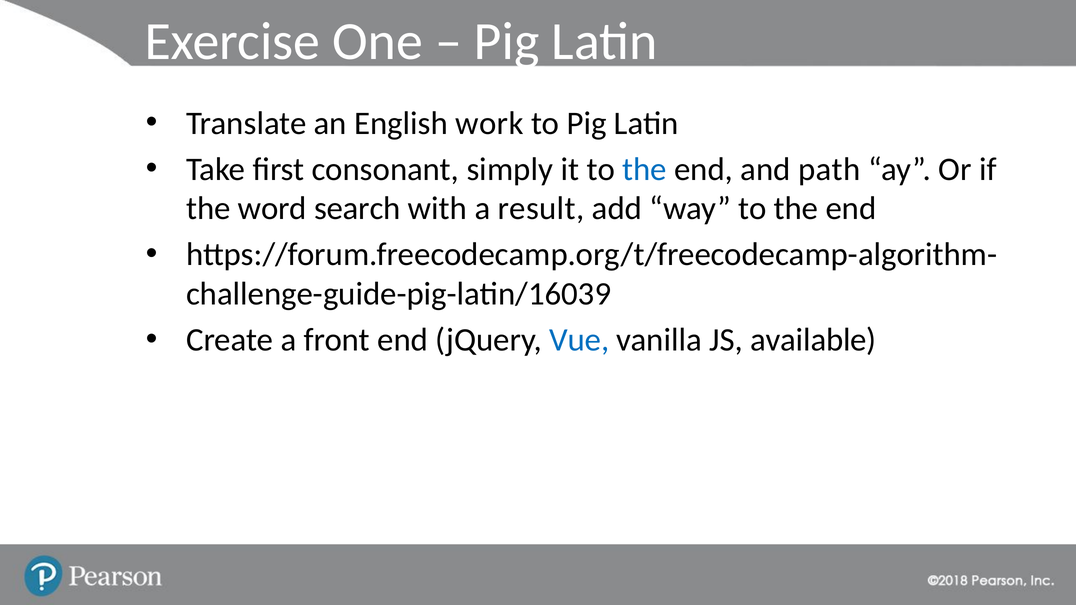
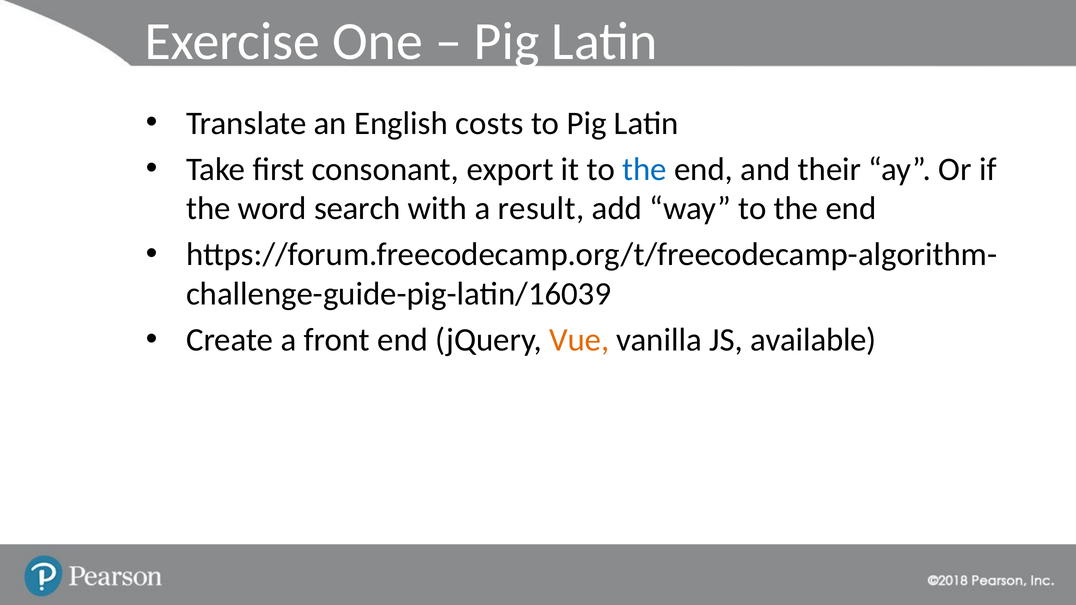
work: work -> costs (489, 123)
simply: simply -> export (510, 169)
path: path -> their (830, 169)
Vue colour: blue -> orange (579, 340)
